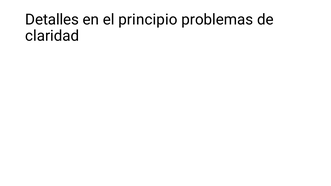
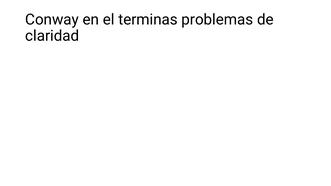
Detalles: Detalles -> Conway (52, 20)
principio: principio -> terminas (148, 20)
